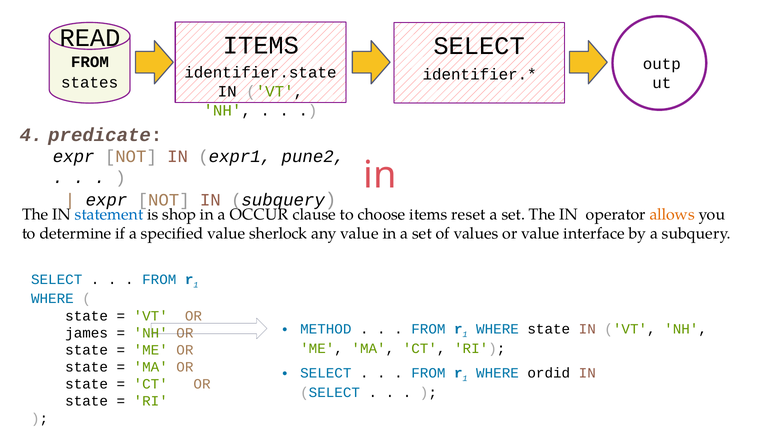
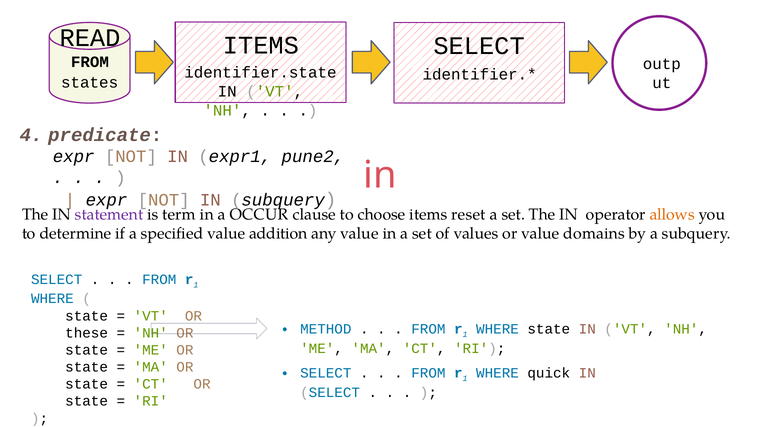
statement colour: blue -> purple (109, 215)
shop: shop -> term (179, 215)
sherlock: sherlock -> addition (278, 234)
interface: interface -> domains (594, 234)
james: james -> these (87, 333)
ordid: ordid -> quick (549, 373)
